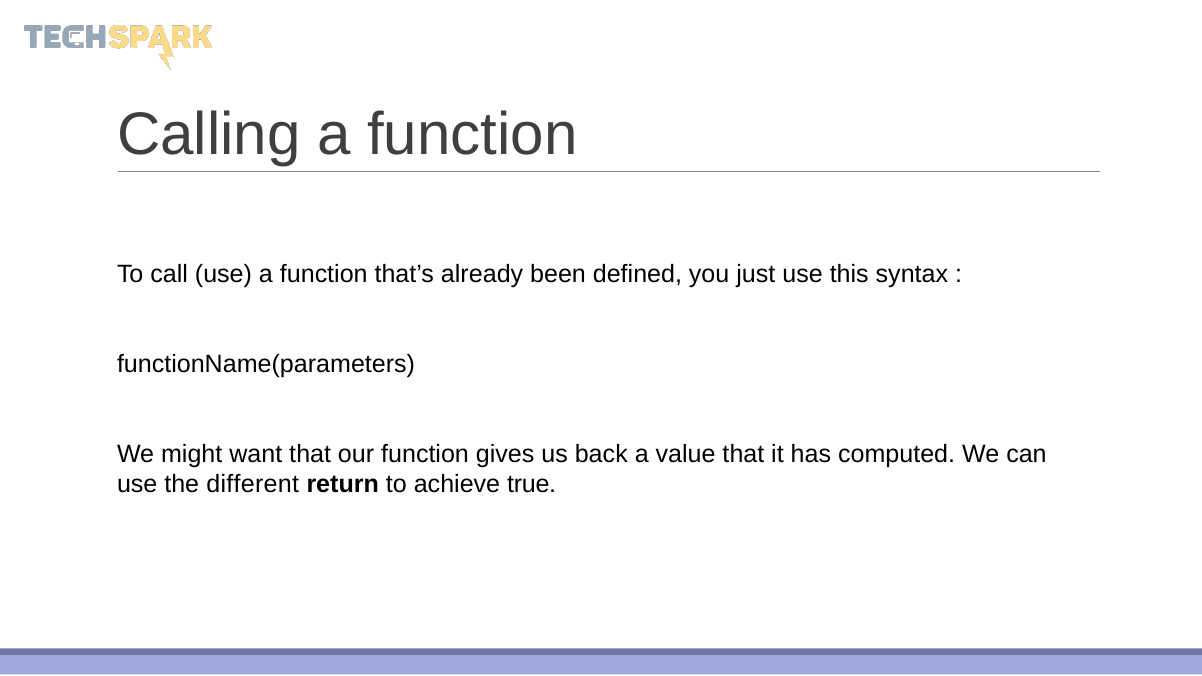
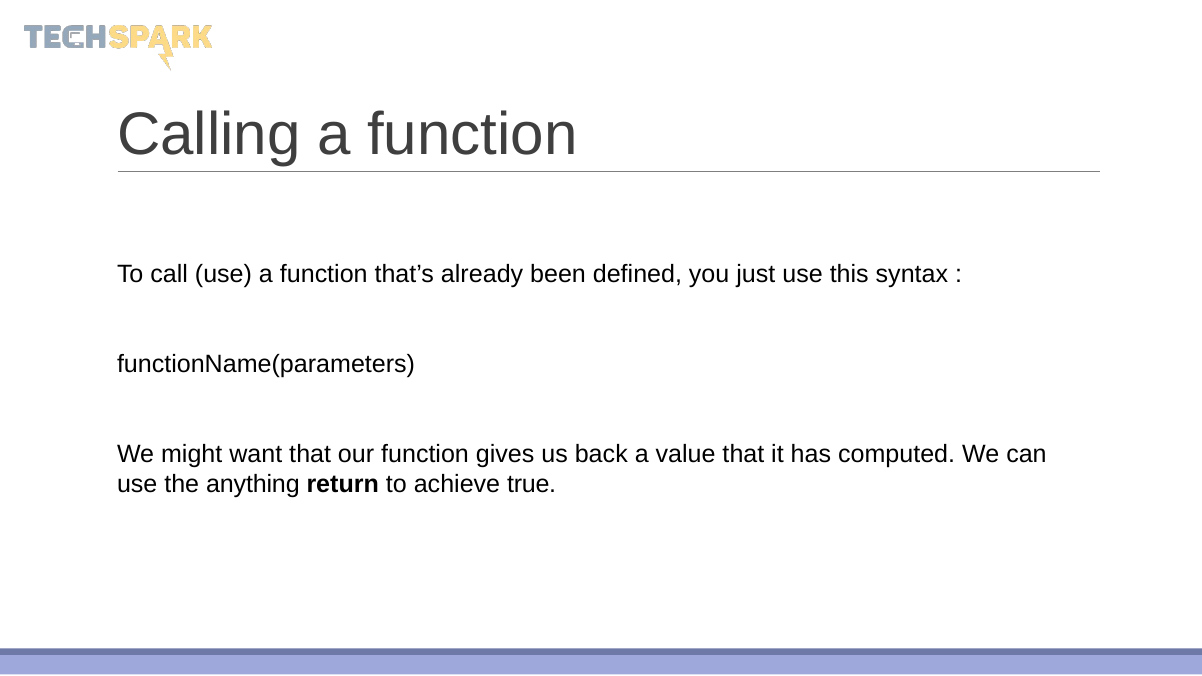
different: different -> anything (253, 485)
